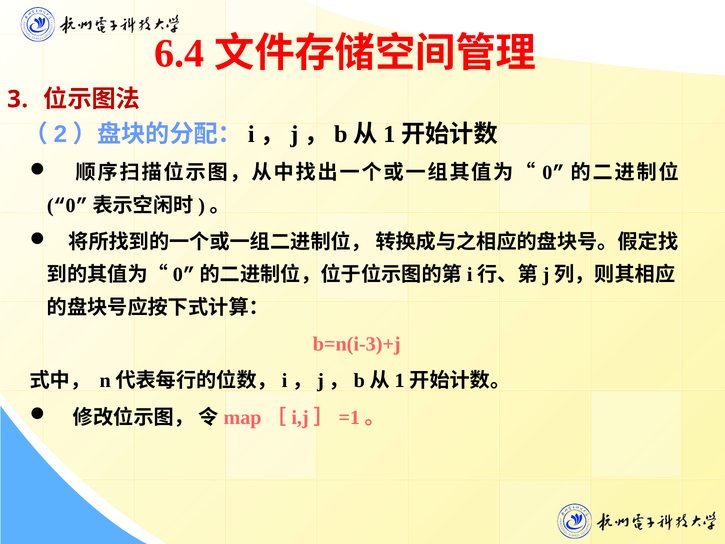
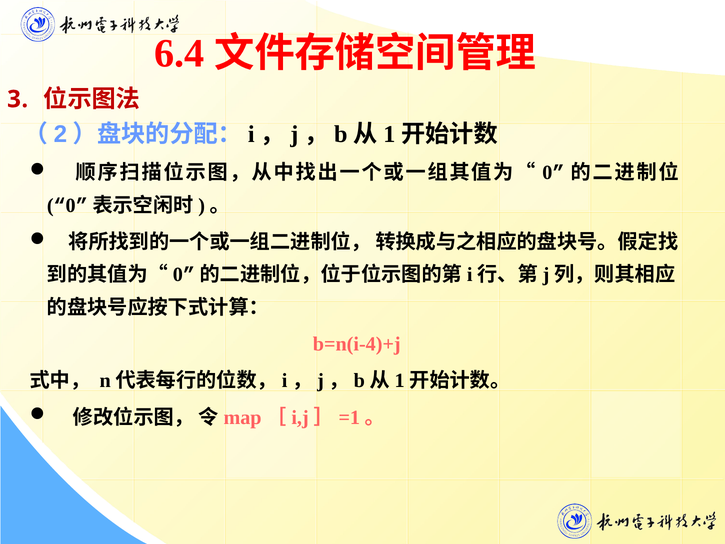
b=n(i-3)+j: b=n(i-3)+j -> b=n(i-4)+j (357, 344)
